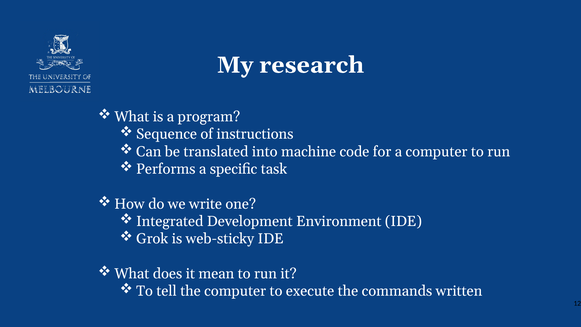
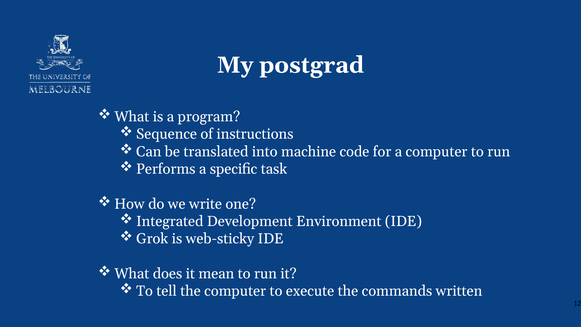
research: research -> postgrad (312, 65)
